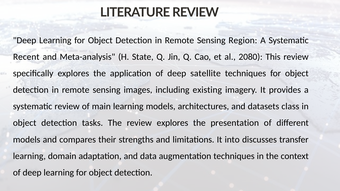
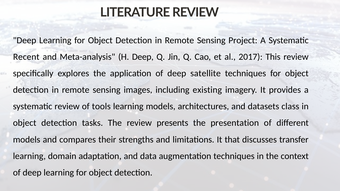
Region: Region -> Project (243, 40)
H State: State -> Deep (143, 57)
2080: 2080 -> 2017 (251, 57)
main: main -> tools (101, 107)
review explores: explores -> presents (173, 123)
into: into -> that (232, 140)
